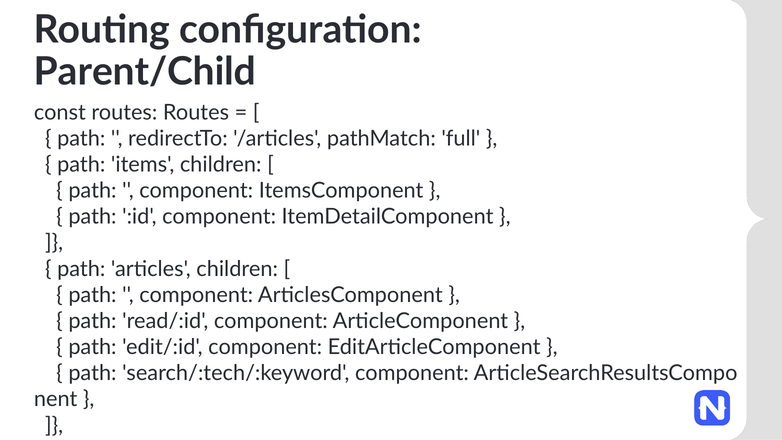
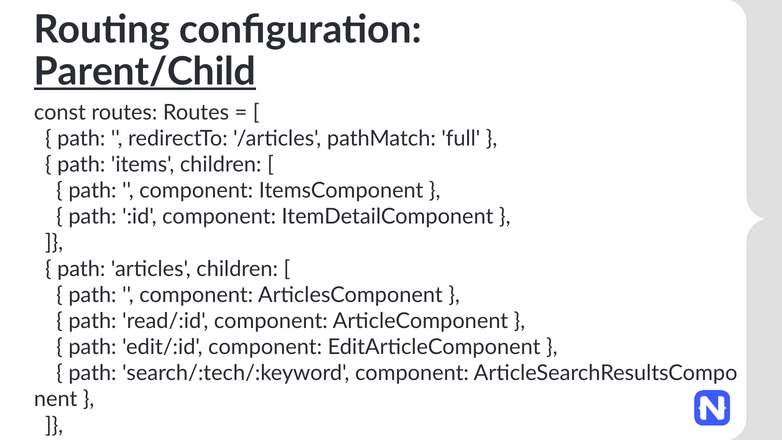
Parent/Child underline: none -> present (145, 72)
